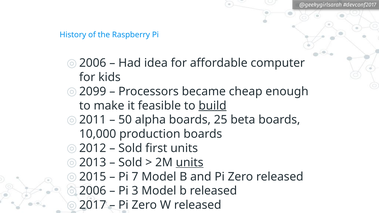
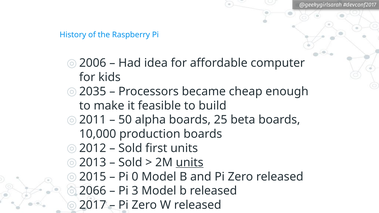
2099: 2099 -> 2035 (93, 91)
build underline: present -> none (213, 106)
7: 7 -> 0 (135, 177)
2006: 2006 -> 2066 (93, 191)
